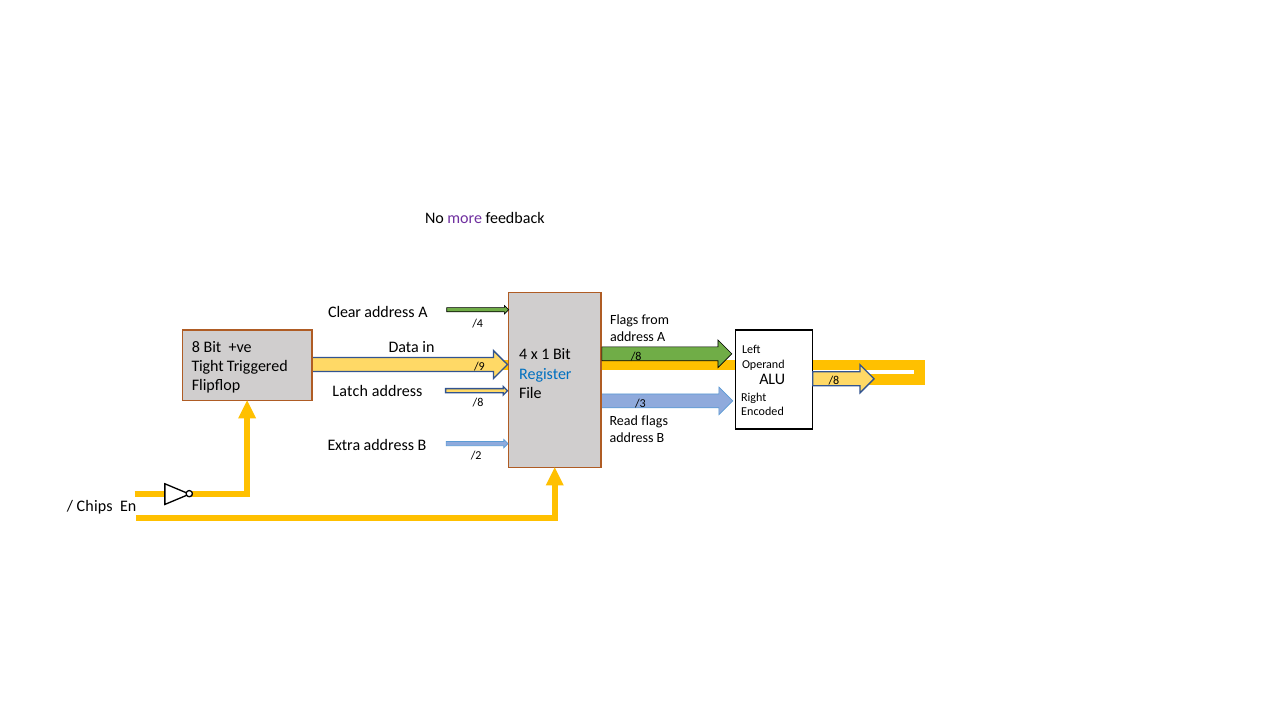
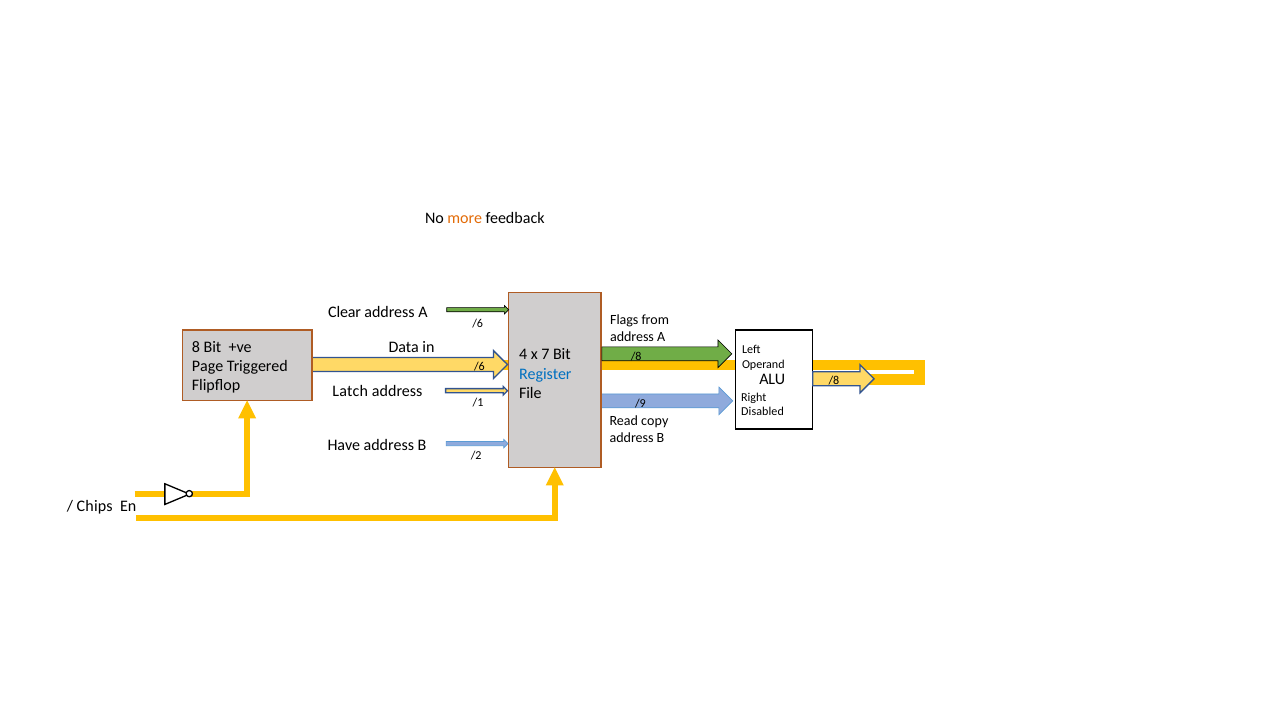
more colour: purple -> orange (465, 219)
/4: /4 -> /6 (478, 323)
1: 1 -> 7 (545, 355)
Tight: Tight -> Page (208, 366)
/9: /9 -> /6 (479, 367)
/8: /8 -> /1 (478, 403)
/3: /3 -> /9 (640, 403)
Encoded: Encoded -> Disabled (763, 412)
Read flags: flags -> copy (655, 421)
Extra: Extra -> Have (344, 445)
